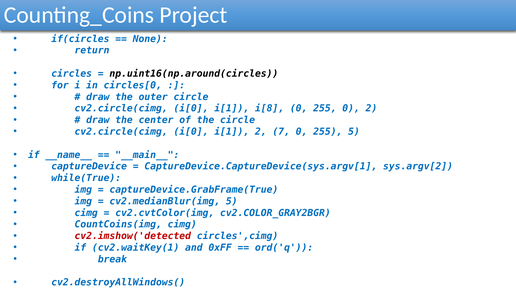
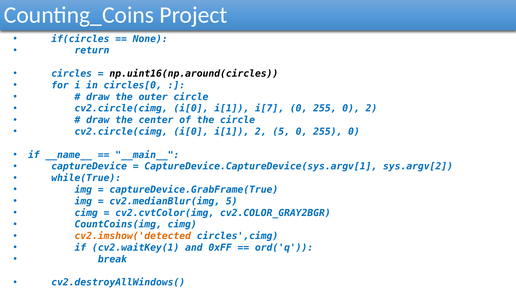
i[8: i[8 -> i[7 (270, 109)
2 7: 7 -> 5 (281, 132)
5: 5 -> 0 (354, 132)
cv2.imshow('detected colour: red -> orange (133, 236)
